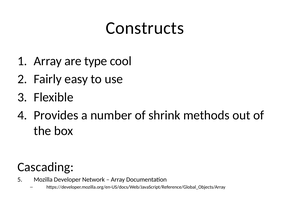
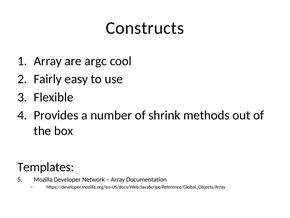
type: type -> argc (96, 61)
Cascading: Cascading -> Templates (46, 167)
